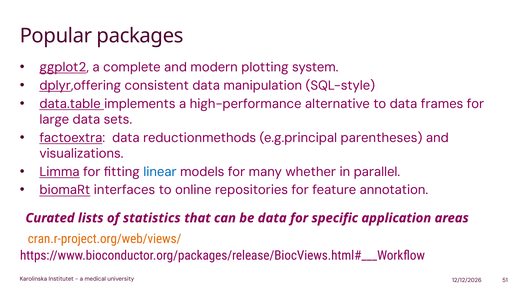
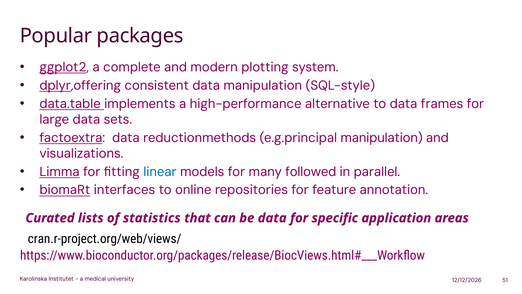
e.g.principal parentheses: parentheses -> manipulation (382, 138)
whether: whether -> followed (311, 172)
cran.r-project.org/web/views/ colour: orange -> black (105, 239)
